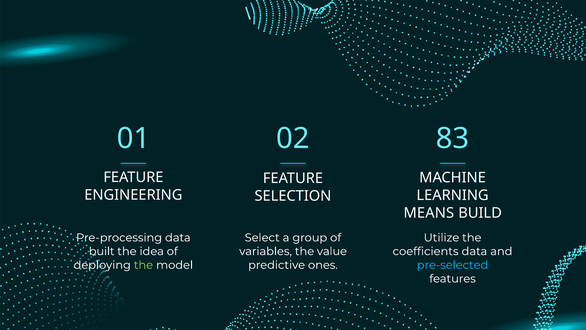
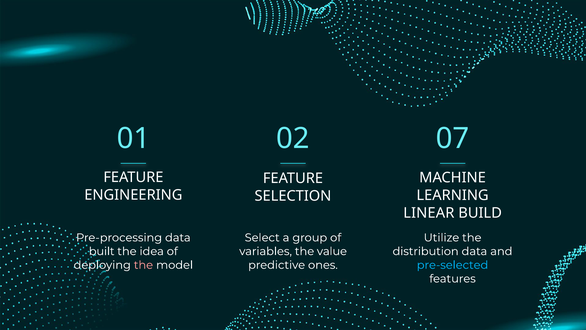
83: 83 -> 07 (453, 138)
MEANS: MEANS -> LINEAR (429, 213)
coefficients: coefficients -> distribution (426, 251)
the colour: light green -> pink (143, 265)
